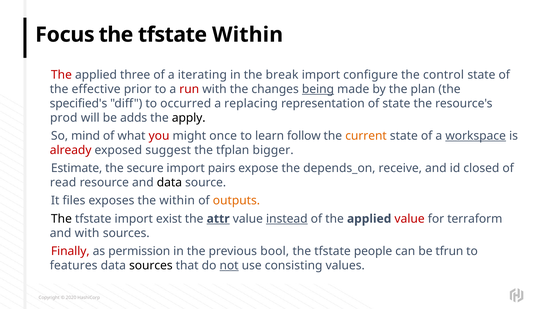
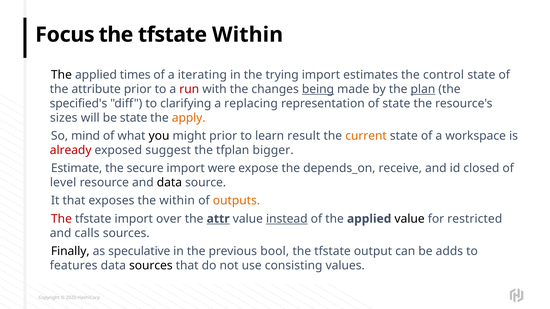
The colour: red -> black (61, 75)
three: three -> times (135, 75)
break: break -> trying (282, 75)
configure: configure -> estimates (371, 75)
effective: effective -> attribute (96, 89)
plan underline: none -> present (423, 89)
occurred: occurred -> clarifying (186, 104)
prod: prod -> sizes (64, 118)
be adds: adds -> state (134, 118)
apply colour: black -> orange (189, 118)
you colour: red -> black (159, 136)
might once: once -> prior (223, 136)
follow: follow -> result (304, 136)
workspace underline: present -> none (476, 136)
pairs: pairs -> were (222, 168)
read: read -> level (63, 183)
It files: files -> that (74, 201)
The colour: black -> red (61, 219)
exist: exist -> over (169, 219)
value colour: red -> black (410, 219)
terraform: terraform -> restricted (475, 219)
and with: with -> calls (87, 233)
Finally colour: red -> black (70, 251)
permission: permission -> speculative (139, 251)
people: people -> output (373, 251)
tfrun: tfrun -> adds (449, 251)
not underline: present -> none (229, 266)
